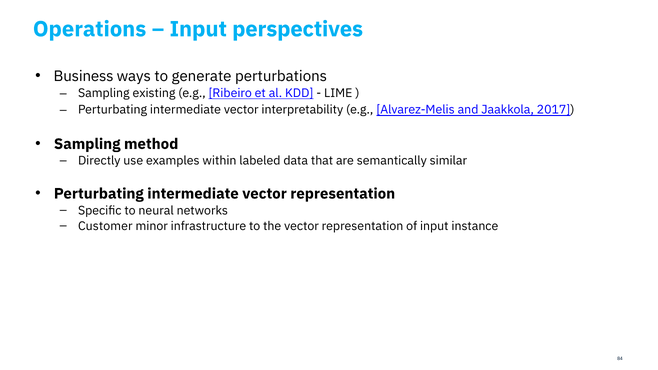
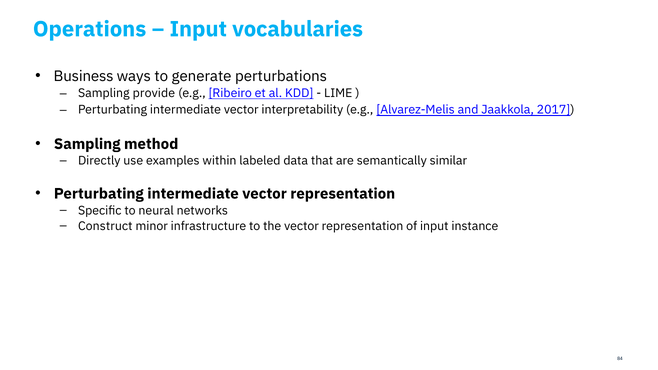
perspectives: perspectives -> vocabularies (298, 29)
existing: existing -> provide (154, 93)
Customer: Customer -> Construct (105, 226)
